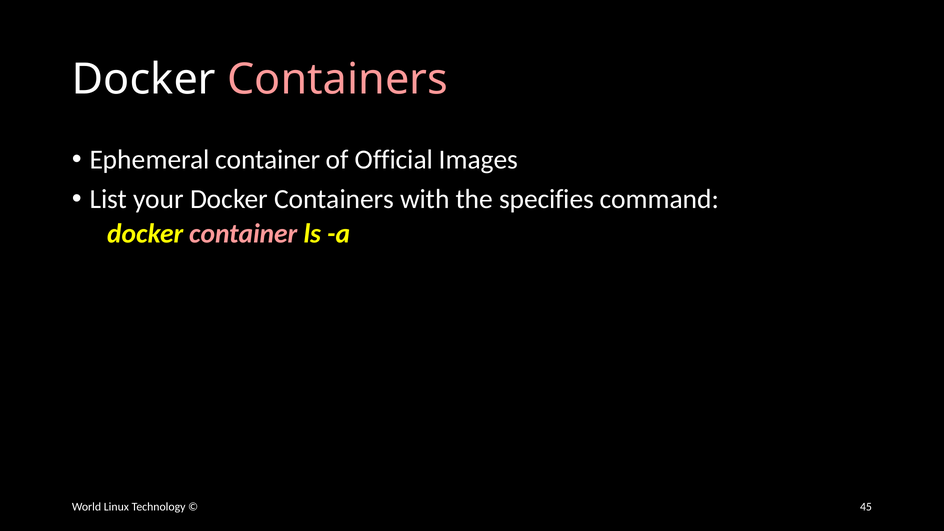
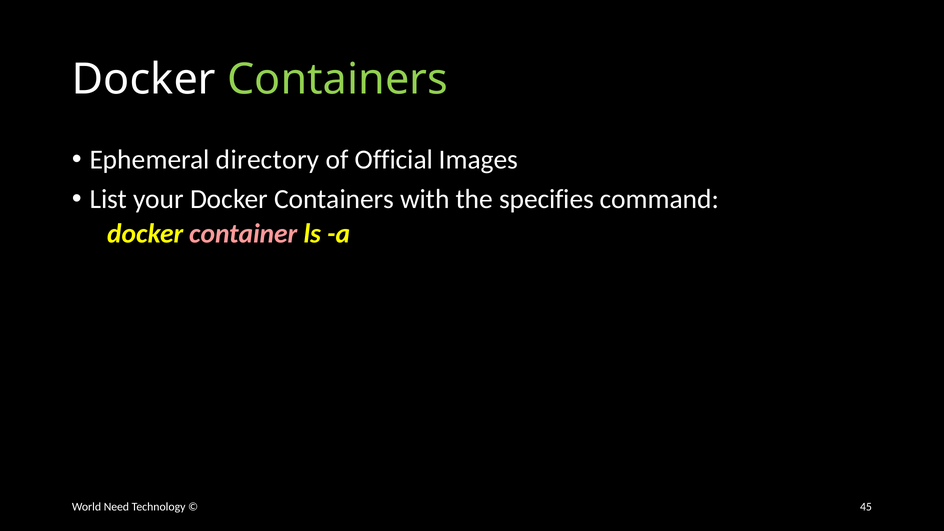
Containers colour: pink -> light green (338, 79)
Ephemeral container: container -> directory (268, 160)
Linux: Linux -> Need (116, 507)
